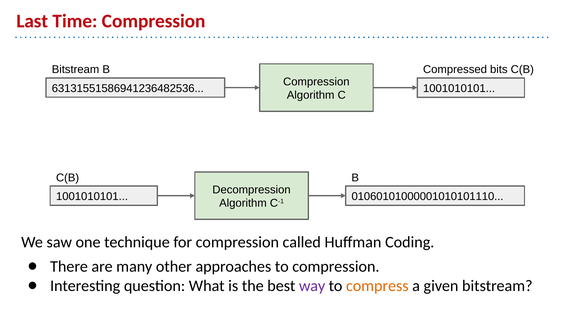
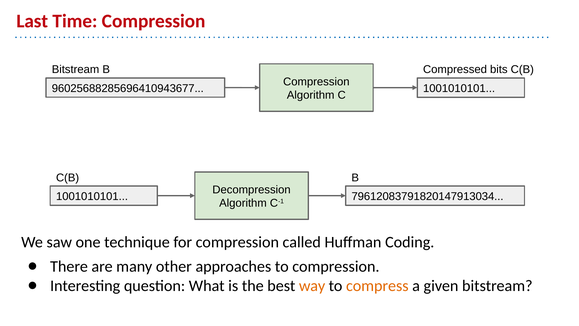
63131551586941236482536: 63131551586941236482536 -> 96025688285696410943677 (128, 88)
01060101000001010101110: 01060101000001010101110 -> 79612083791820147913034 (427, 196)
way colour: purple -> orange (312, 285)
